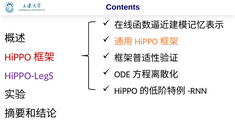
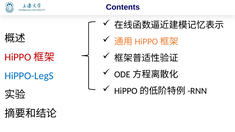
HiPPO-LegS colour: purple -> blue (29, 76)
